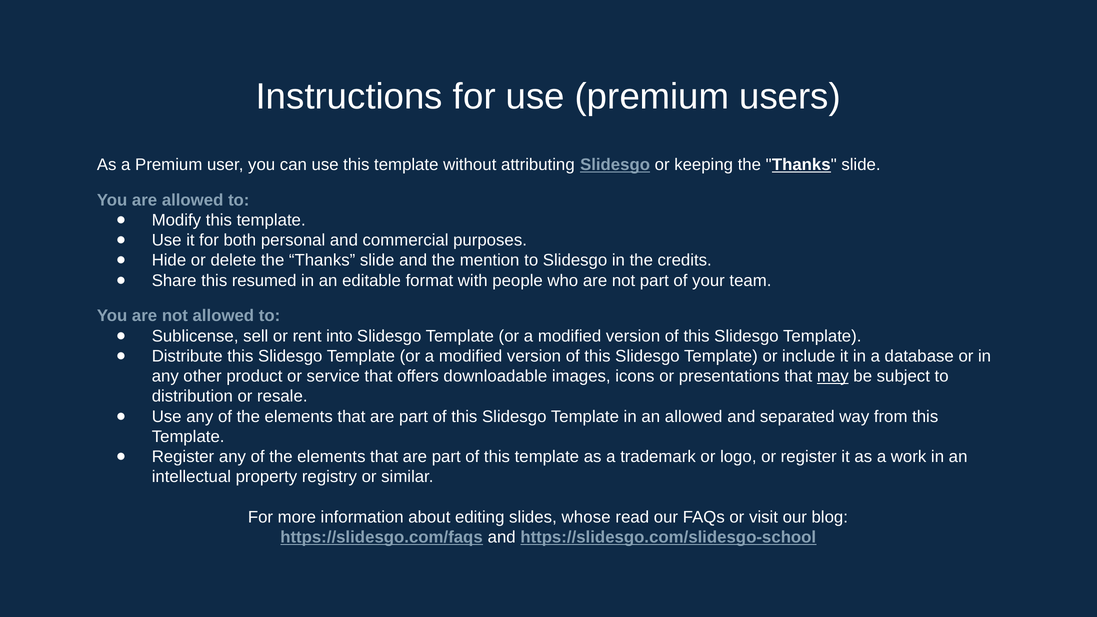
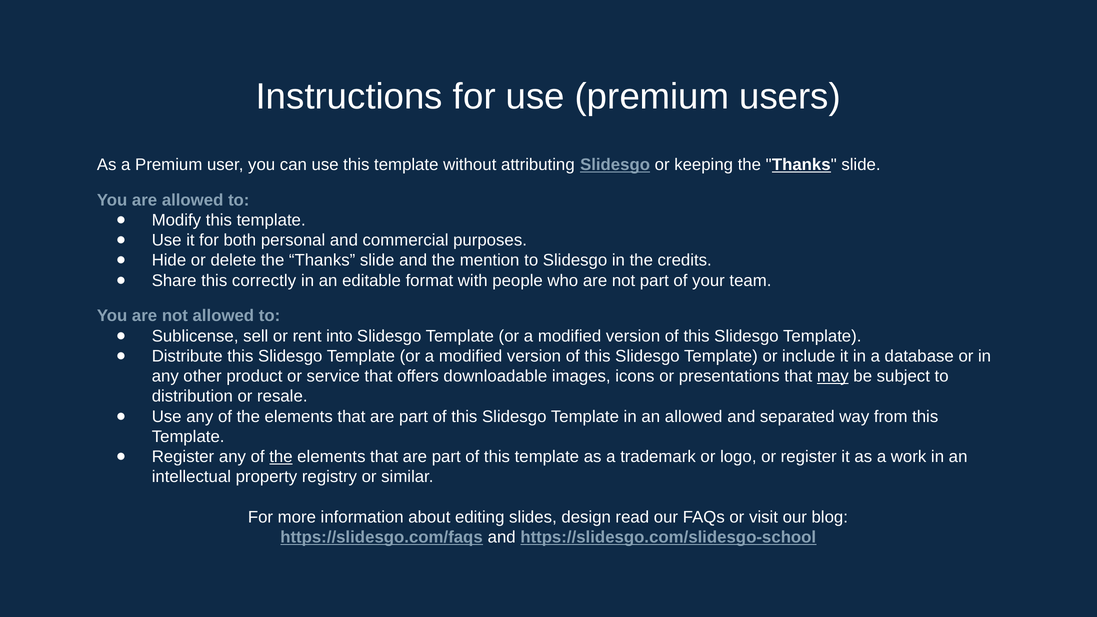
resumed: resumed -> correctly (264, 281)
the underline: none -> present (281, 457)
whose: whose -> design (586, 517)
